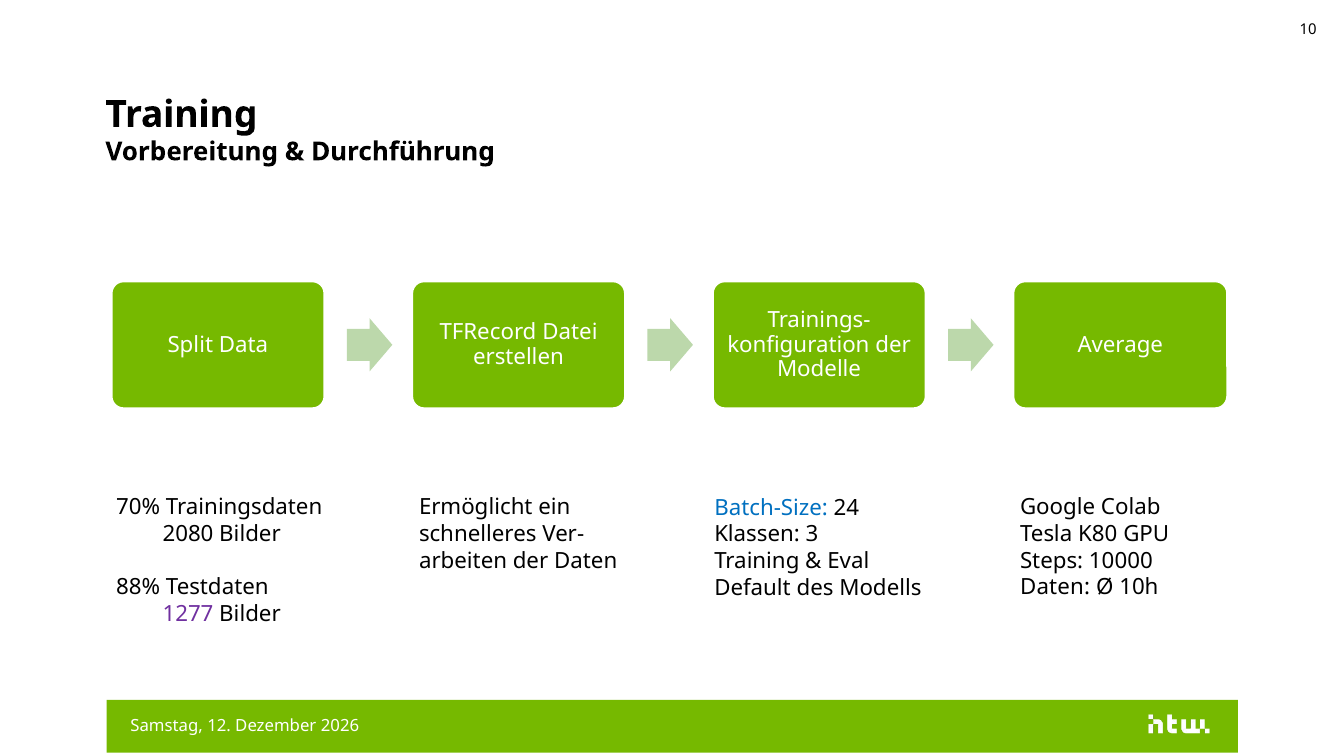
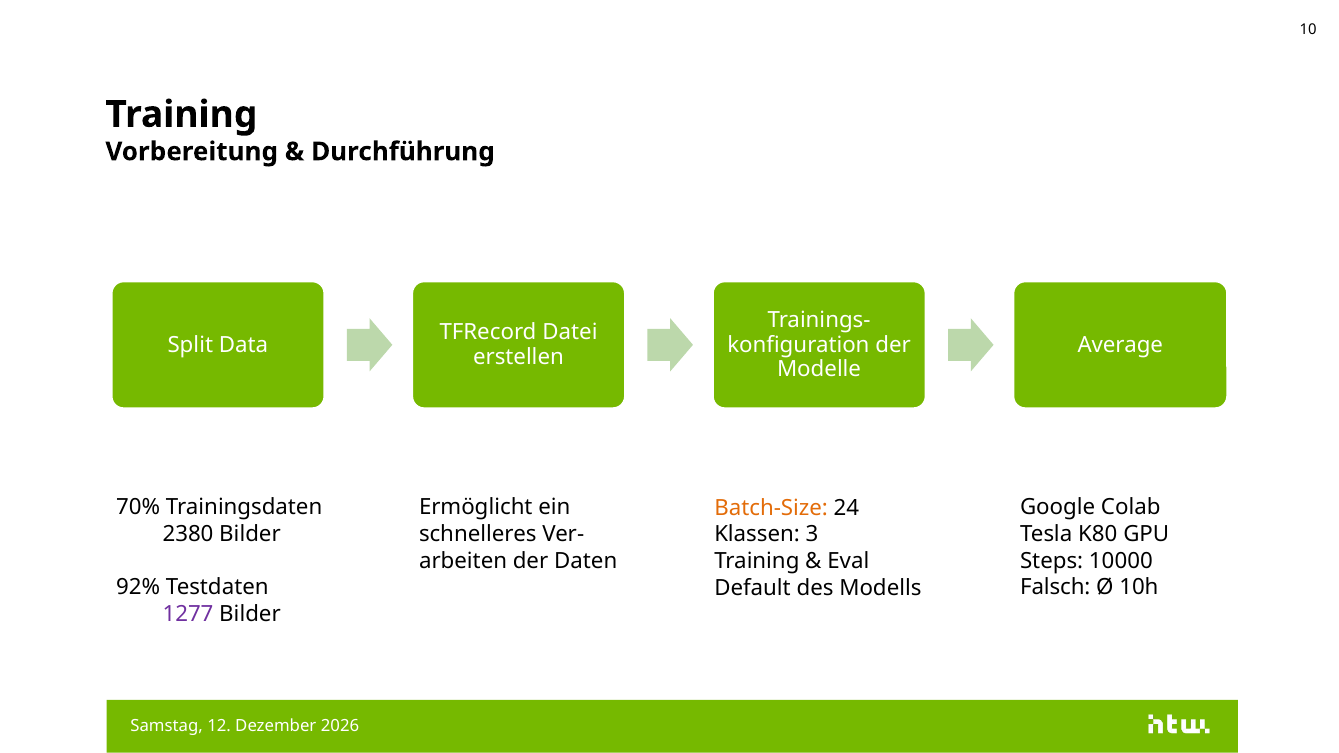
Batch-Size colour: blue -> orange (771, 508)
2080: 2080 -> 2380 (188, 534)
88%: 88% -> 92% (138, 588)
Daten: Daten -> Falsch (1055, 588)
